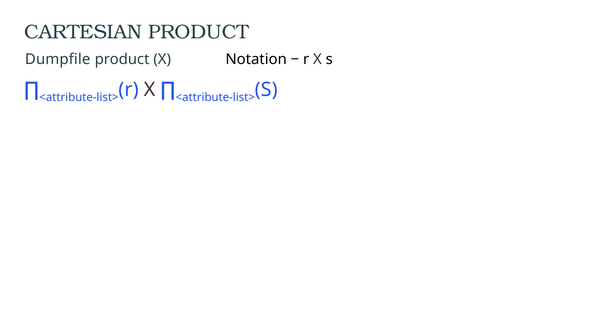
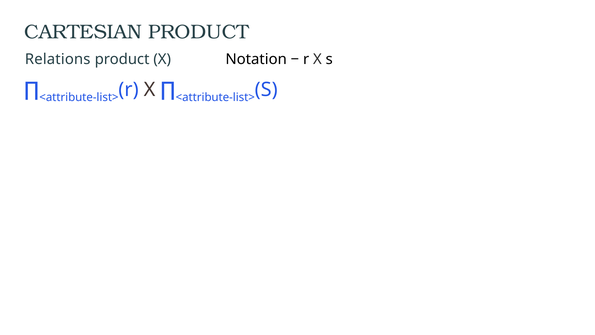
Dumpfile: Dumpfile -> Relations (58, 59)
